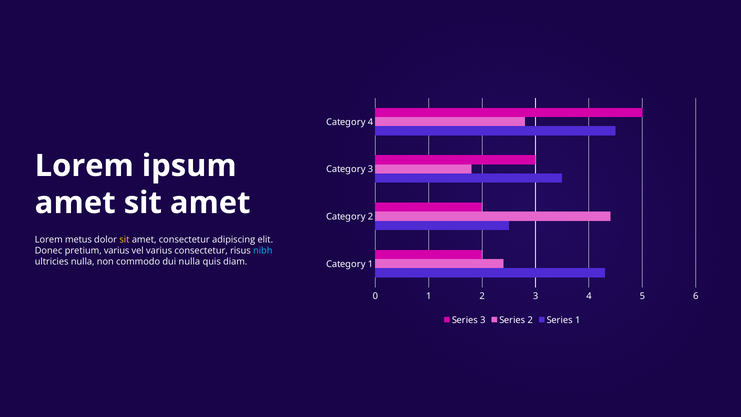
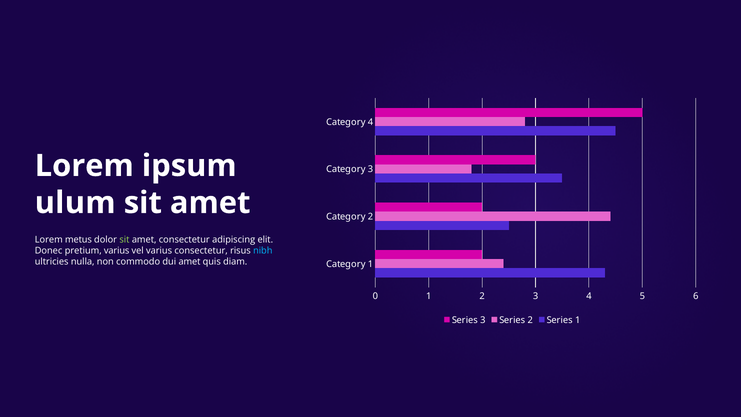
amet: amet -> ulum (75, 203)
sit colour: yellow -> light green (124, 240)
dui nulla: nulla -> amet (189, 262)
